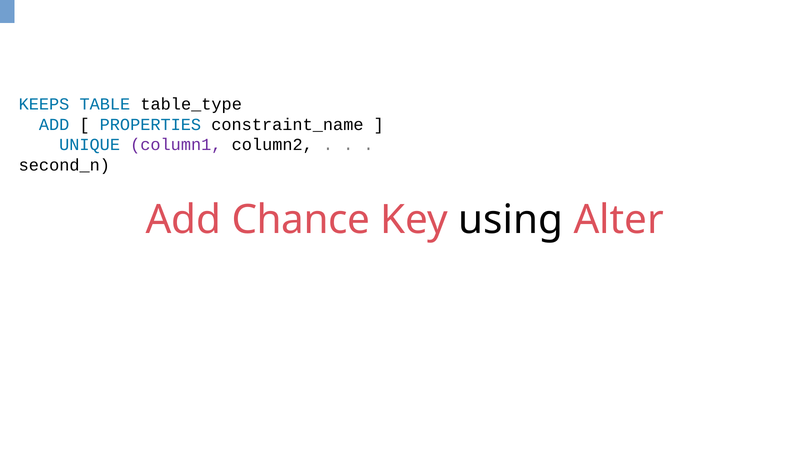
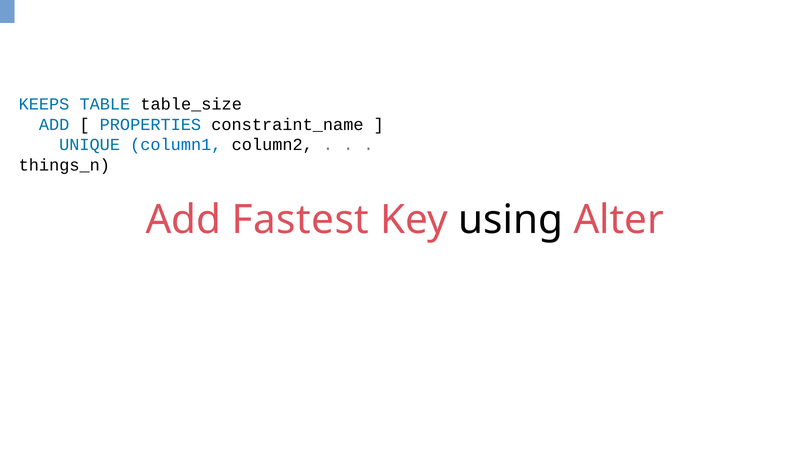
table_type: table_type -> table_size (191, 104)
column1 colour: purple -> blue (176, 145)
second_n: second_n -> things_n (64, 165)
Chance: Chance -> Fastest (300, 220)
